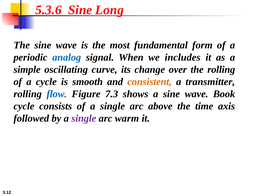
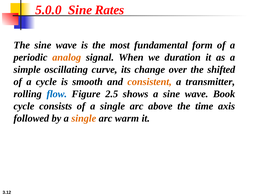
5.3.6: 5.3.6 -> 5.0.0 (48, 10)
Long: Long -> Rates (110, 10)
analog colour: blue -> orange (67, 57)
includes: includes -> duration (183, 57)
the rolling: rolling -> shifted (221, 70)
7.3: 7.3 -> 2.5 (112, 94)
single colour: purple -> orange (84, 119)
